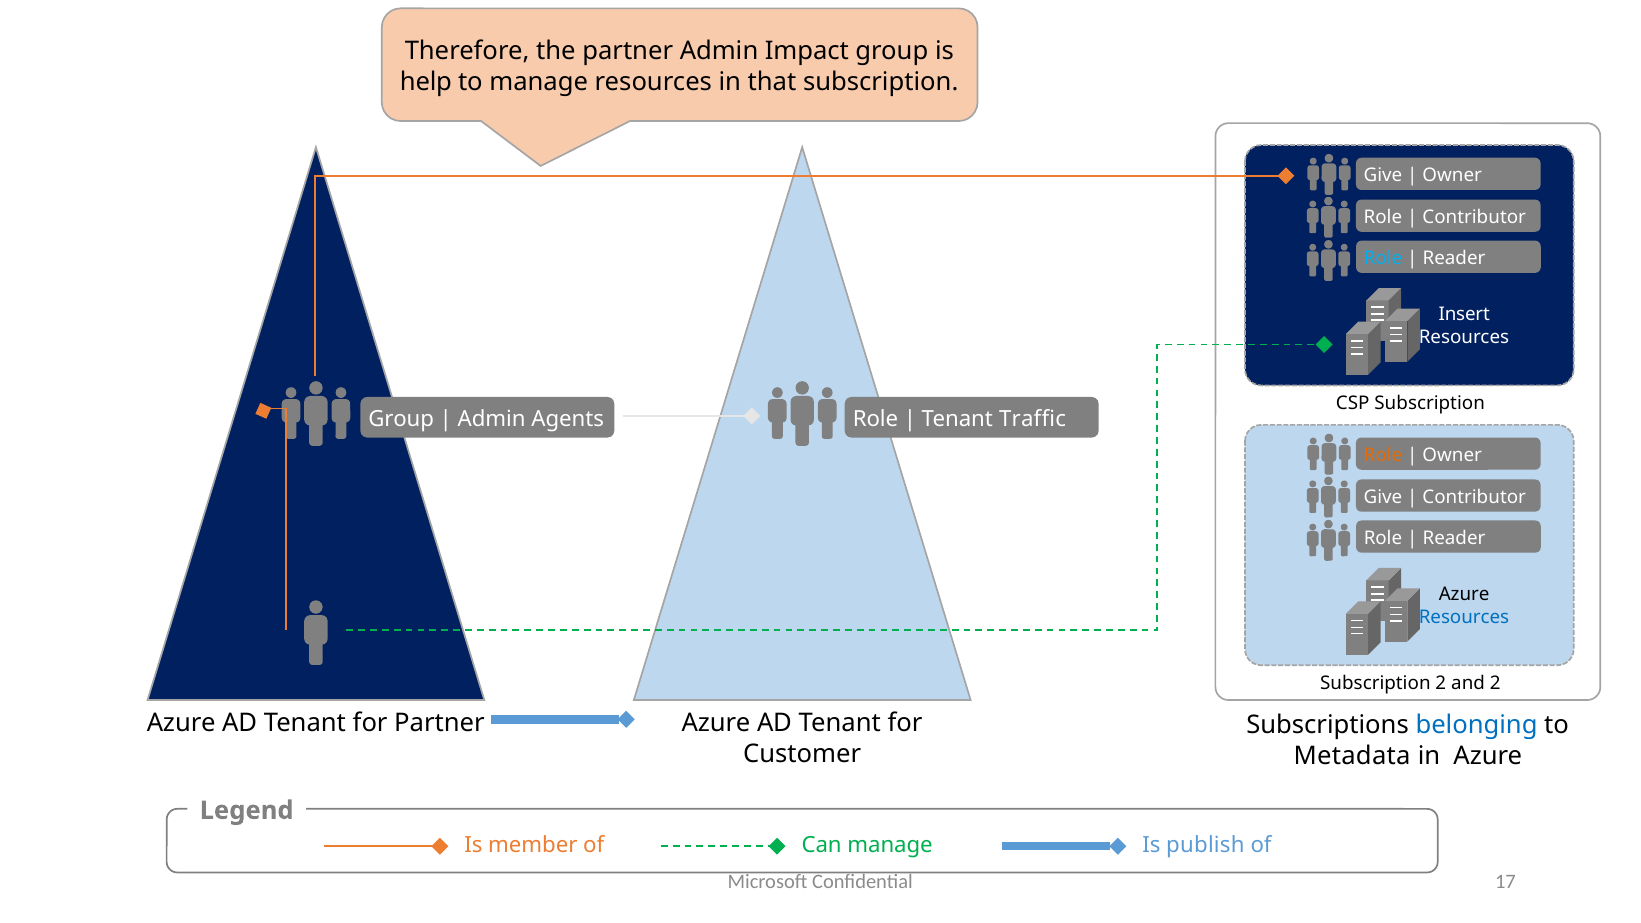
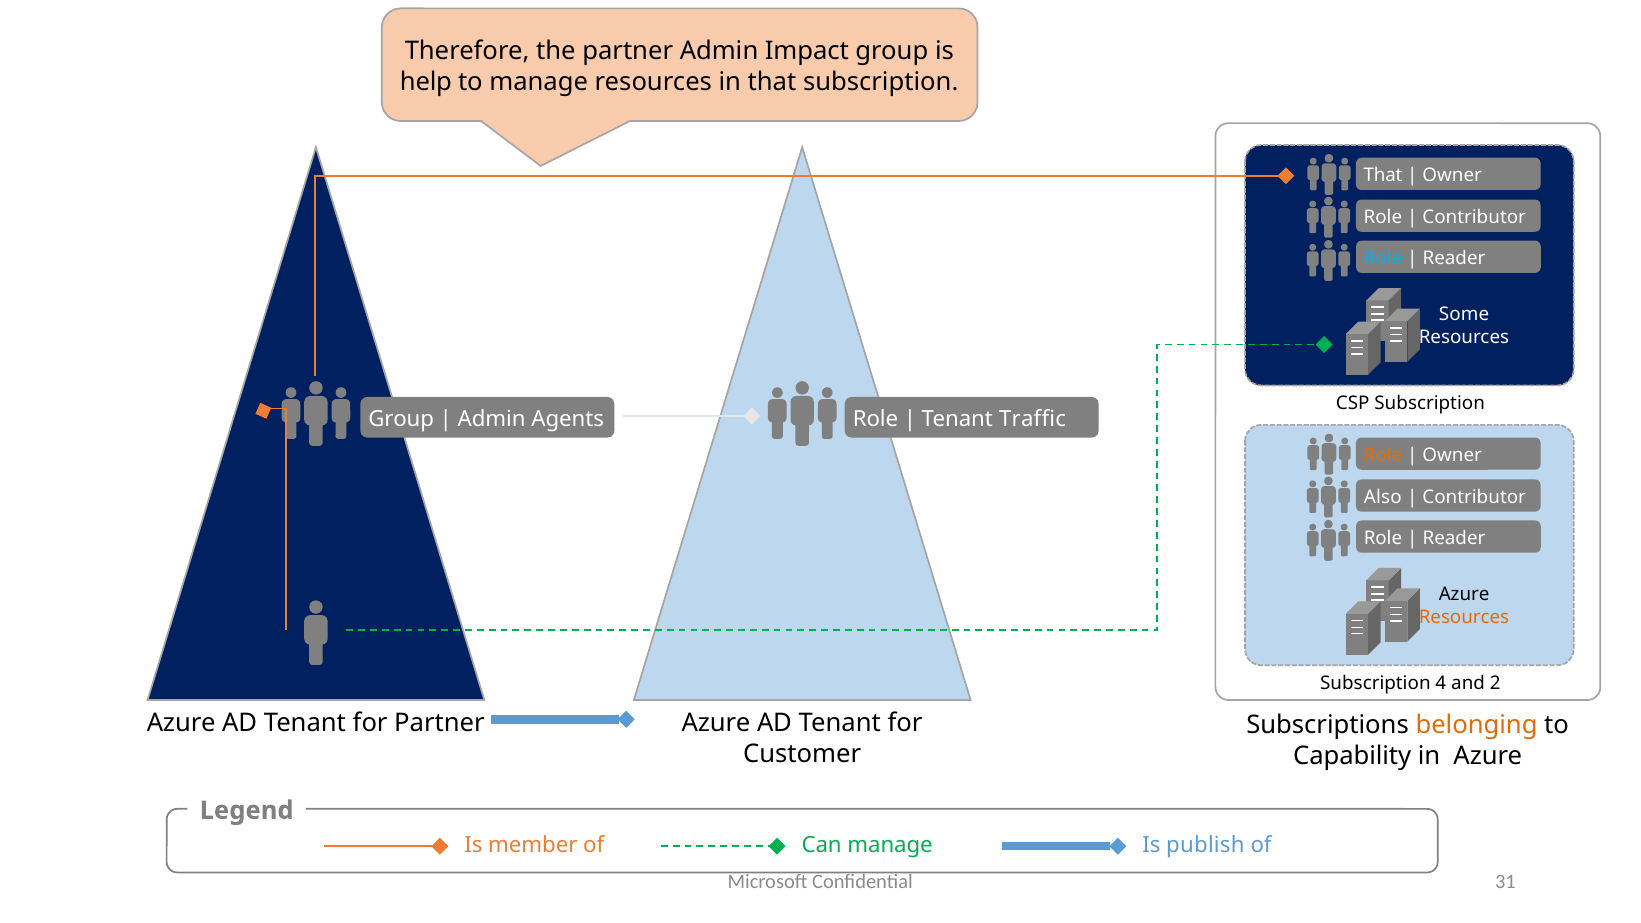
Give: Give -> That (1383, 175)
Insert: Insert -> Some (1464, 315)
Give: Give -> Also (1383, 497)
Resources colour: blue -> orange (1464, 617)
Subscription 2: 2 -> 4 (1441, 683)
belonging colour: blue -> orange (1477, 725)
Metadata: Metadata -> Capability (1352, 756)
17: 17 -> 31 (1505, 881)
